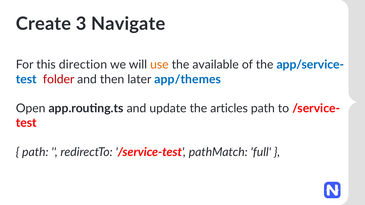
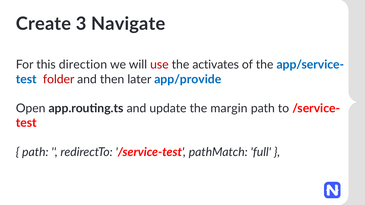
use colour: orange -> red (159, 65)
available: available -> activates (216, 65)
app/themes: app/themes -> app/provide (188, 79)
articles: articles -> margin (229, 109)
